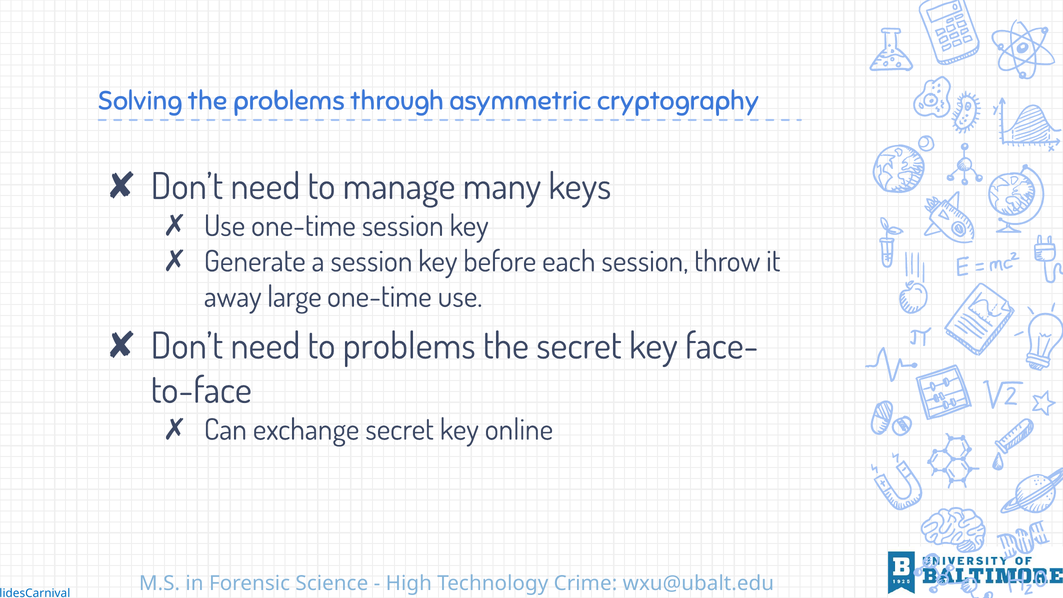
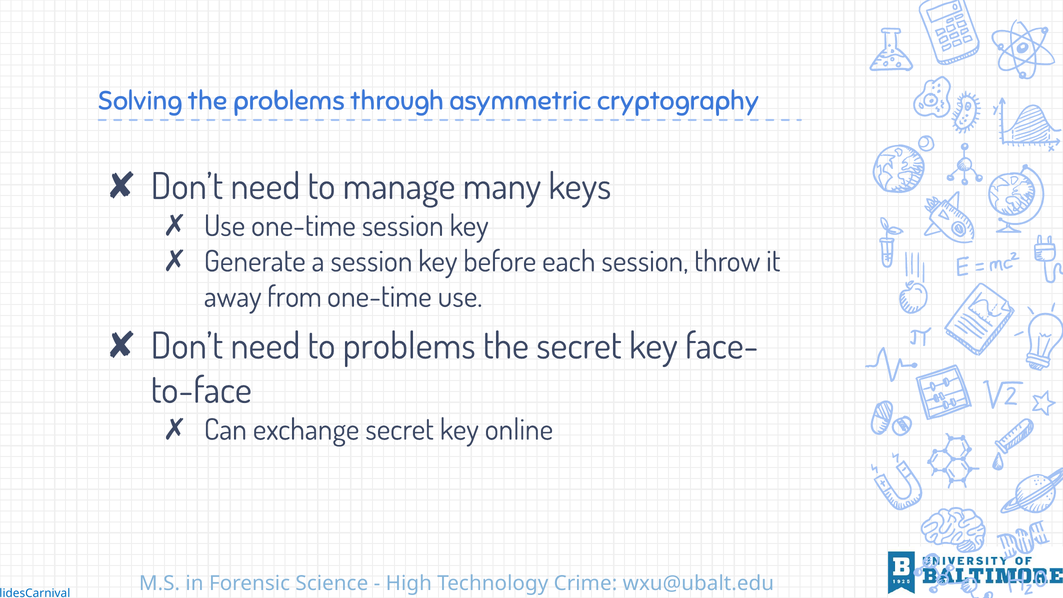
large: large -> from (294, 297)
